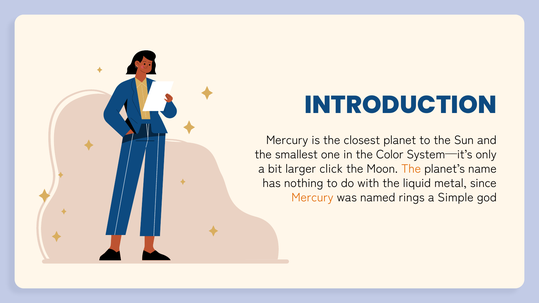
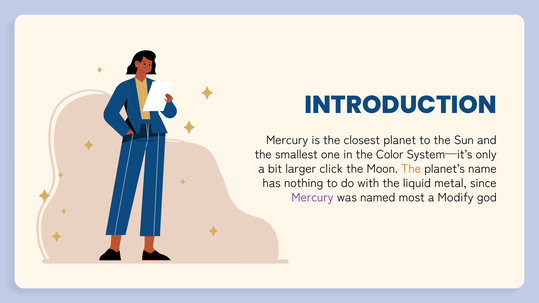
Mercury colour: orange -> purple (312, 198)
rings: rings -> most (412, 198)
Simple: Simple -> Modify (456, 198)
